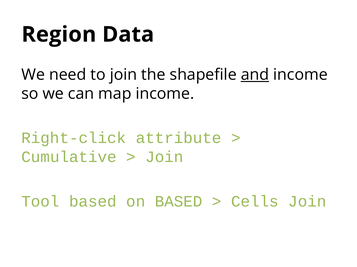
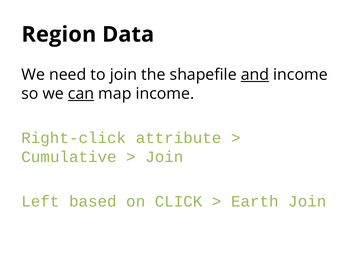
can underline: none -> present (81, 94)
Tool: Tool -> Left (40, 202)
on BASED: BASED -> CLICK (179, 202)
Cells: Cells -> Earth (255, 202)
